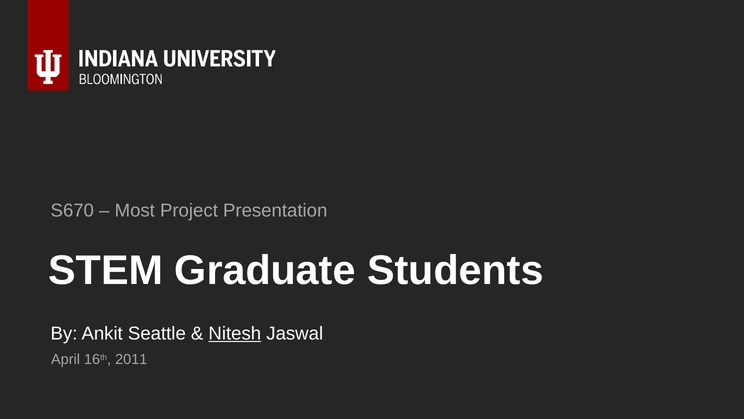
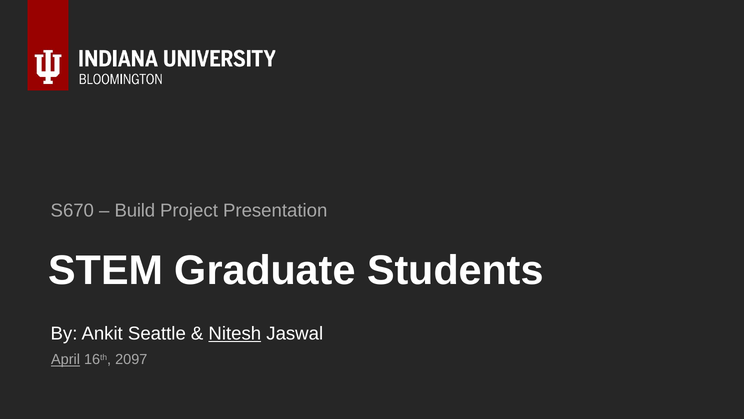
Most: Most -> Build (135, 211)
April underline: none -> present (66, 359)
2011: 2011 -> 2097 (131, 359)
